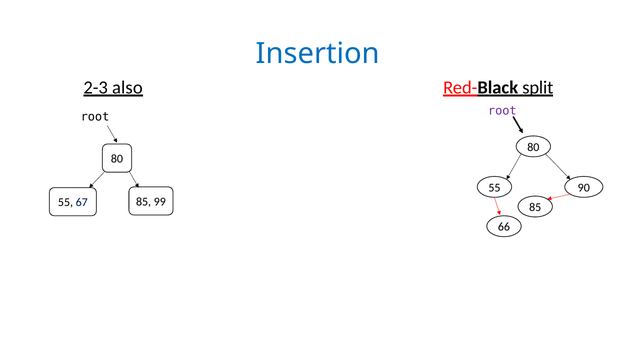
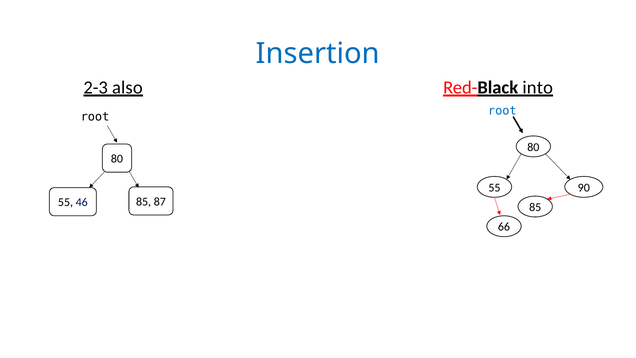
split: split -> into (538, 88)
root colour: purple -> blue (502, 111)
99: 99 -> 87 (160, 202)
67: 67 -> 46 (82, 202)
